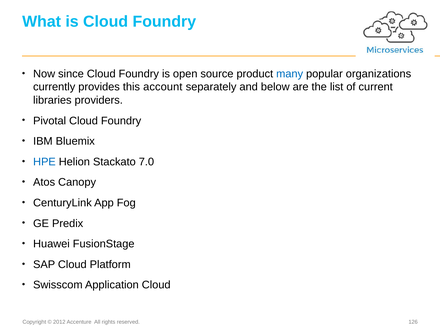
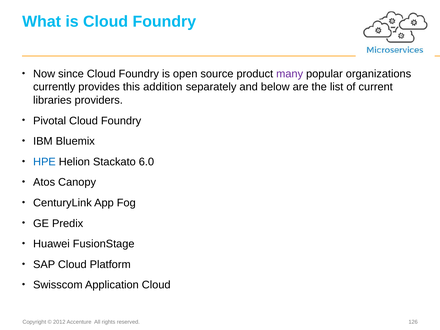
many colour: blue -> purple (290, 74)
account: account -> addition (163, 87)
7.0: 7.0 -> 6.0 (146, 162)
